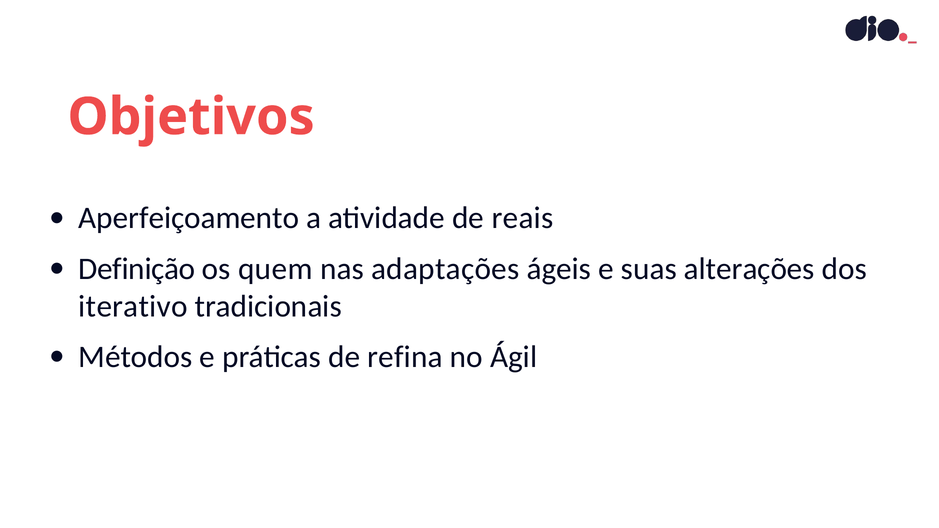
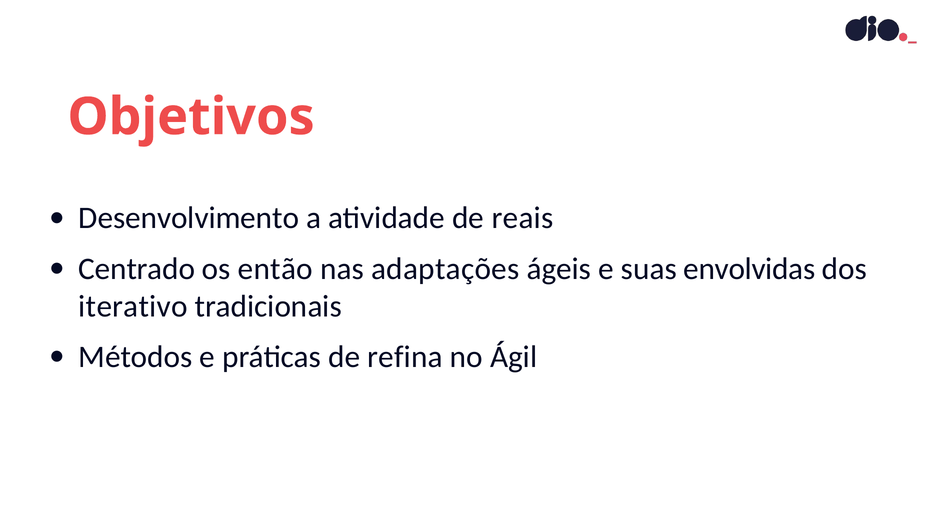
Aperfeiçoamento: Aperfeiçoamento -> Desenvolvimento (189, 218)
Definição: Definição -> Centrado (137, 269)
quem: quem -> então (275, 269)
alterações: alterações -> envolvidas (749, 269)
